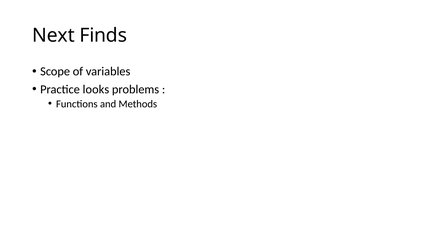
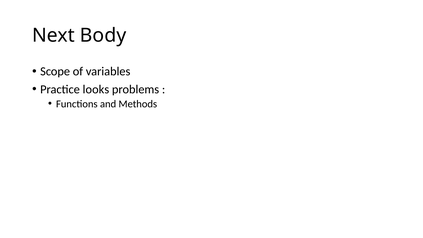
Finds: Finds -> Body (103, 36)
